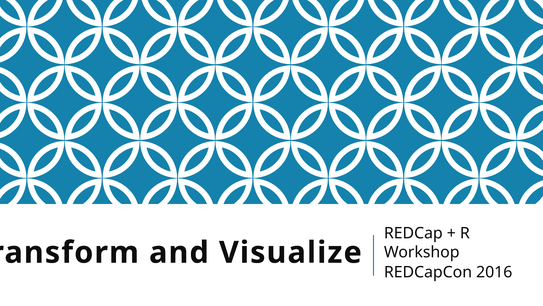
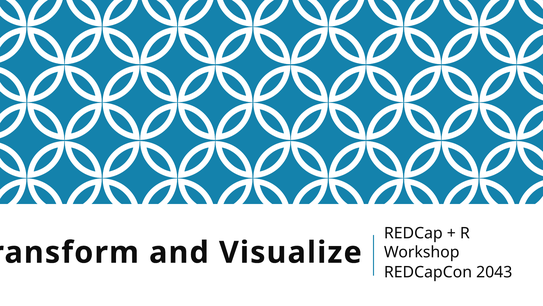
2016: 2016 -> 2043 (494, 272)
